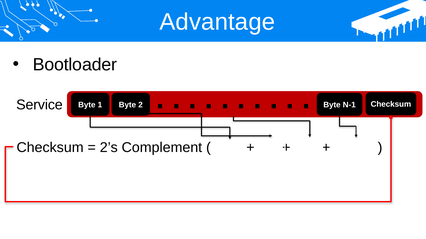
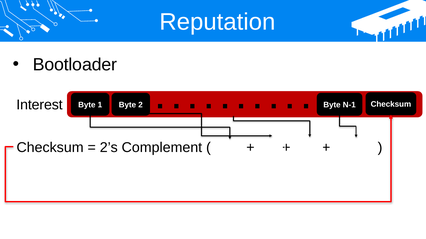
Advantage: Advantage -> Reputation (217, 22)
Service: Service -> Interest (39, 105)
